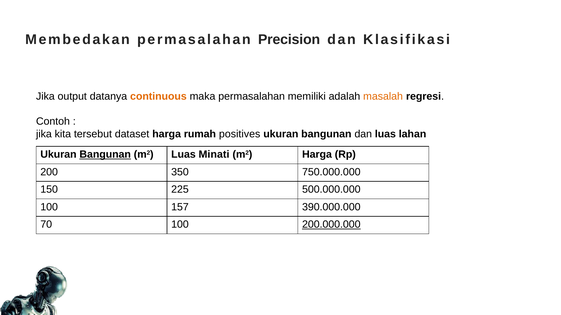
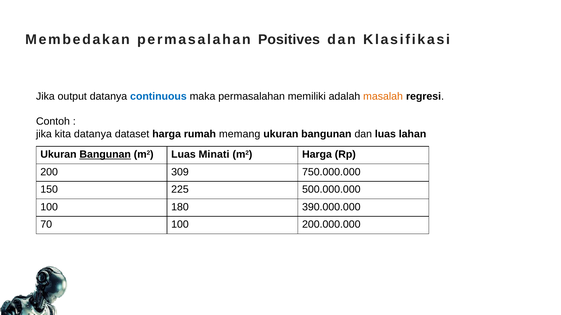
Precision: Precision -> Positives (289, 40)
continuous colour: orange -> blue (158, 96)
kita tersebut: tersebut -> datanya (93, 134)
positives: positives -> memang (240, 134)
350: 350 -> 309 (180, 172)
157: 157 -> 180 (180, 207)
200.000.000 underline: present -> none (331, 225)
